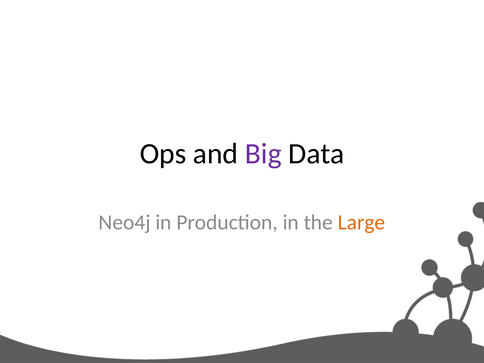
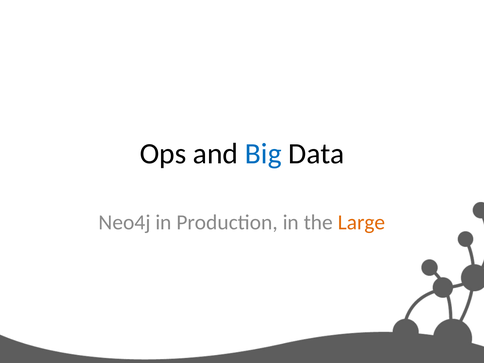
Big colour: purple -> blue (263, 154)
